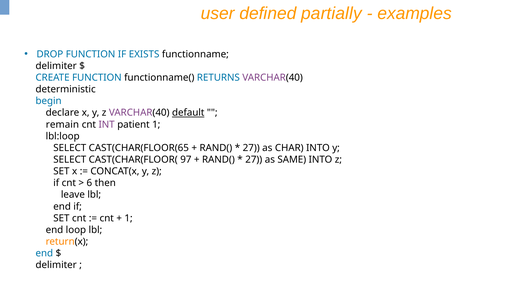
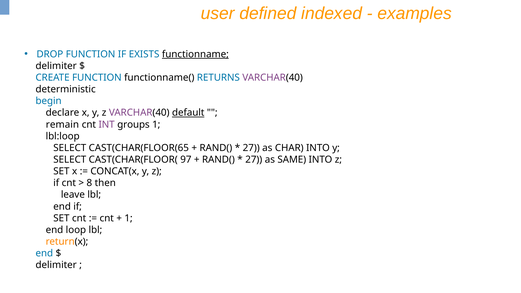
partially: partially -> indexed (332, 14)
functionname underline: none -> present (195, 54)
patient: patient -> groups (133, 124)
6: 6 -> 8 (89, 183)
